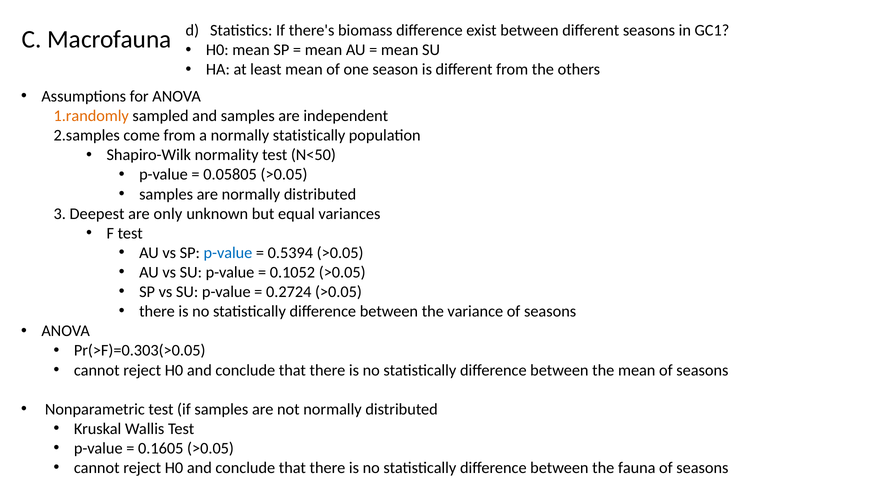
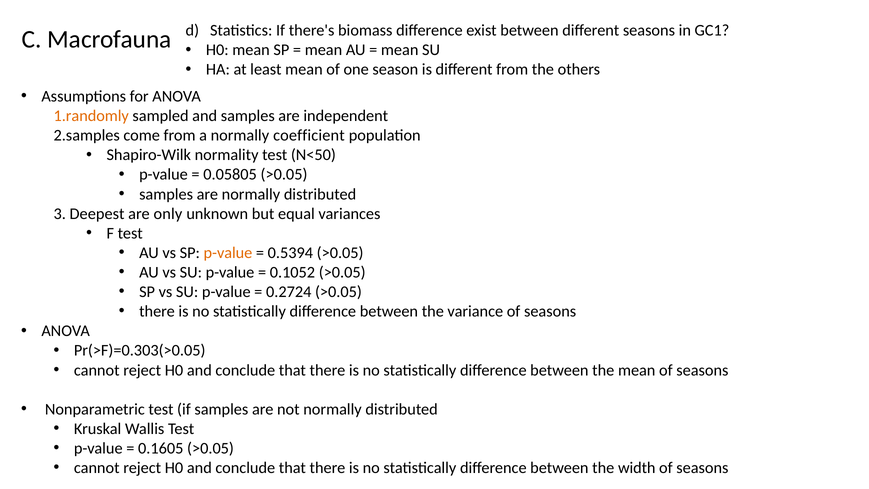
normally statistically: statistically -> coefficient (309, 135)
p-value colour: blue -> orange (228, 253)
fauna: fauna -> width (637, 468)
